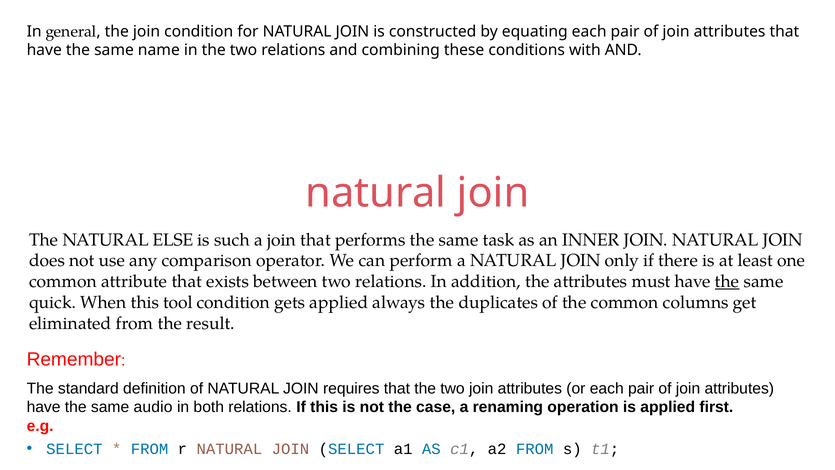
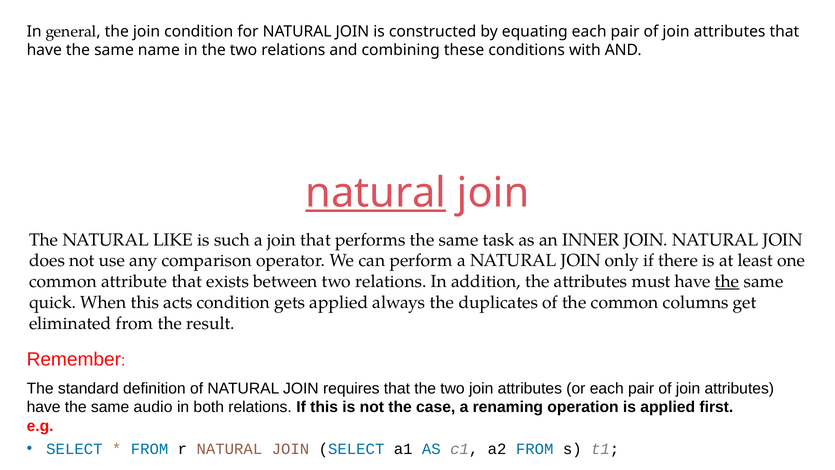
natural underline: none -> present (376, 193)
ELSE: ELSE -> LIKE (173, 240)
tool: tool -> acts (178, 302)
